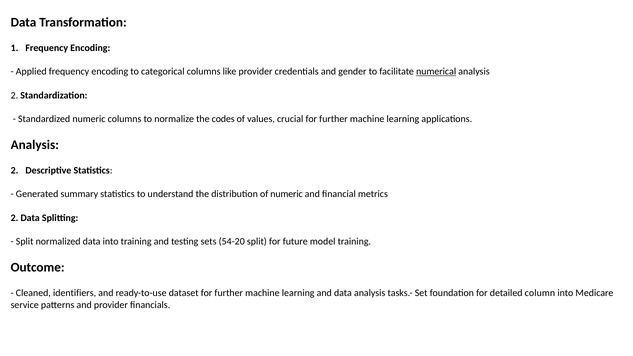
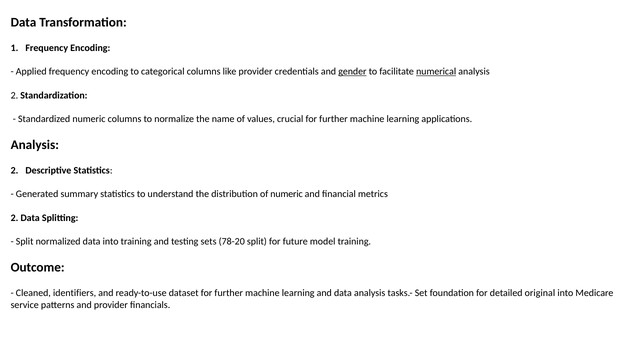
gender underline: none -> present (352, 72)
codes: codes -> name (223, 119)
54-20: 54-20 -> 78-20 (232, 242)
column: column -> original (540, 293)
